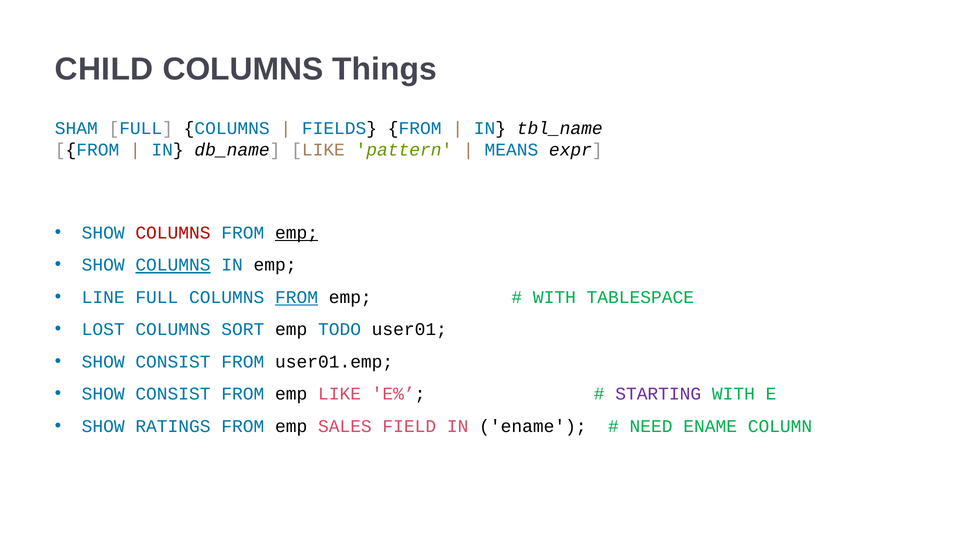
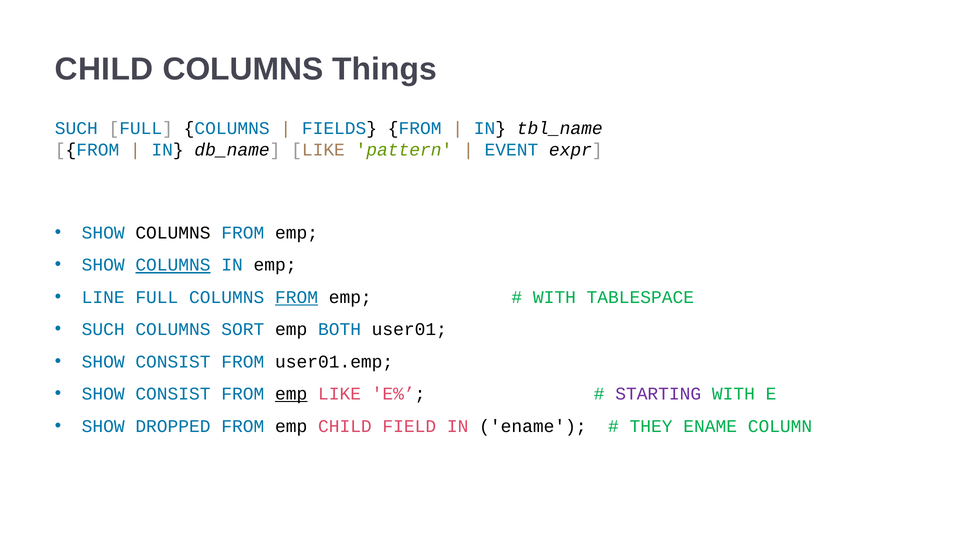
SHAM: SHAM -> SUCH (76, 128)
MEANS: MEANS -> EVENT (511, 150)
COLUMNS colour: red -> black (173, 233)
emp underline: present -> none (297, 233)
LOST: LOST -> SUCH (103, 330)
TODO: TODO -> BOTH (340, 330)
emp underline: none -> present (291, 394)
RATINGS: RATINGS -> DROPPED (173, 426)
emp SALES: SALES -> CHILD (345, 426)
NEED: NEED -> THEY (651, 426)
